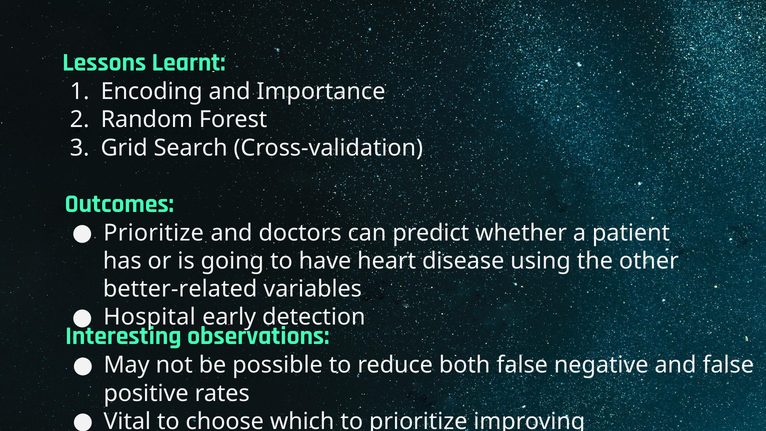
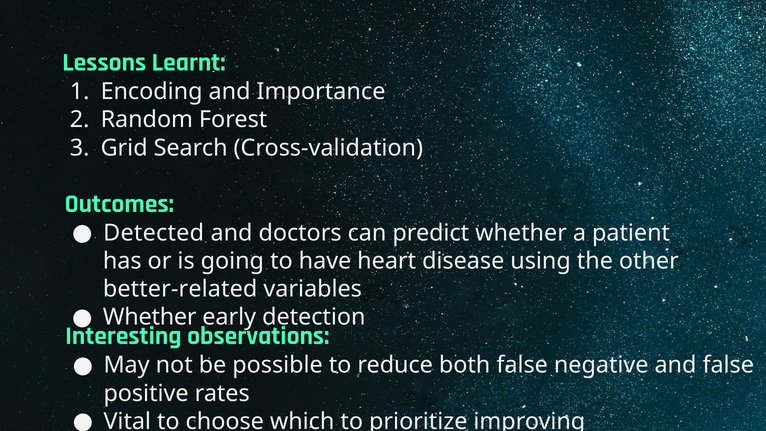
Prioritize: Prioritize -> Detected (154, 233)
Hospital: Hospital -> Whether (150, 317)
